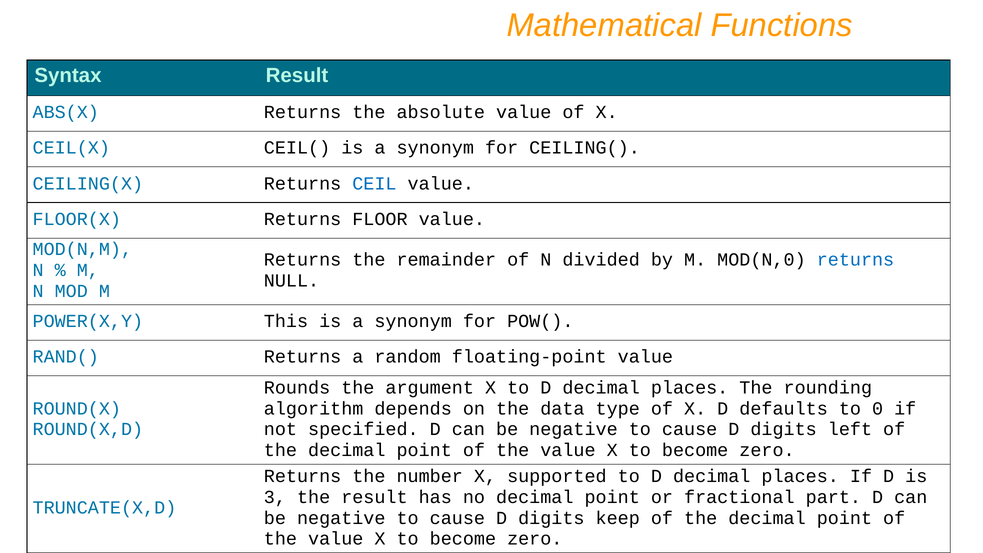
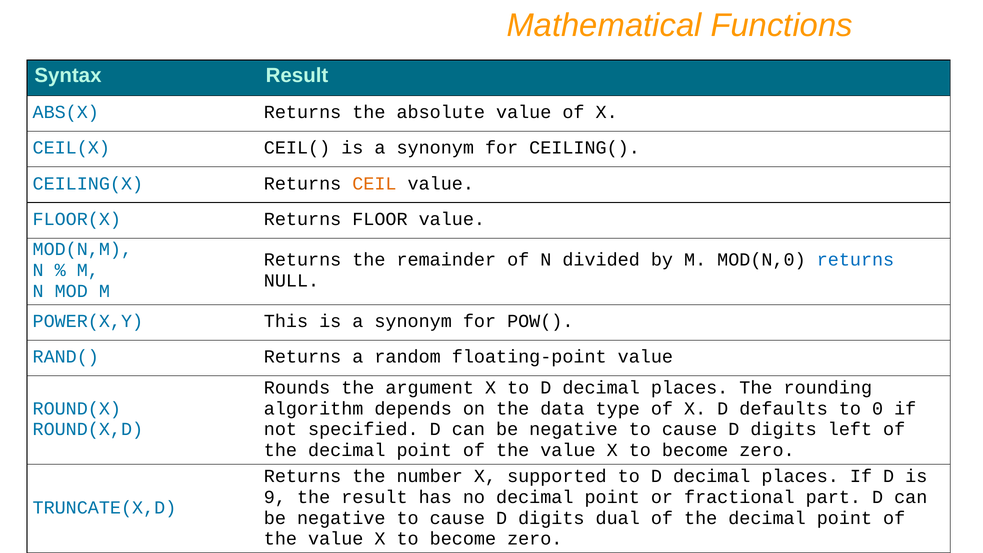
CEIL colour: blue -> orange (374, 184)
3: 3 -> 9 (275, 497)
keep: keep -> dual (618, 518)
